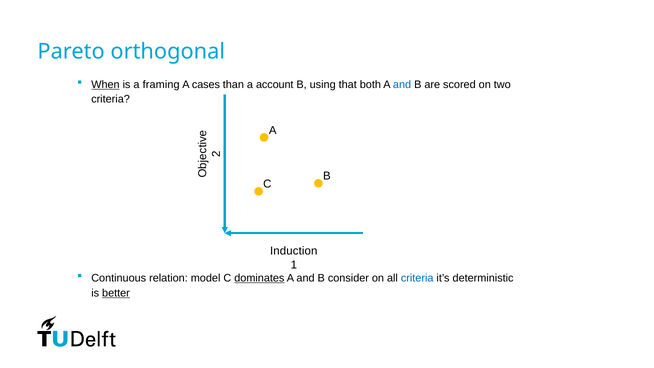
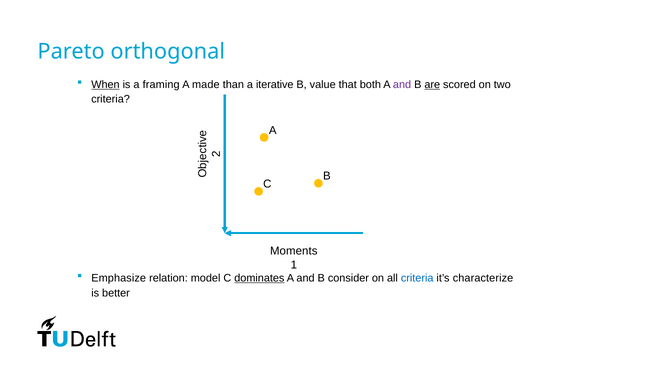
cases: cases -> made (206, 84)
account: account -> iterative (275, 84)
using: using -> value (323, 84)
and colour: blue -> purple (402, 84)
are underline: none -> present (432, 84)
Induction: Induction -> Moments (294, 251)
Continuous: Continuous -> Emphasize (119, 278)
deterministic: deterministic -> characterize (483, 278)
better underline: present -> none (116, 293)
